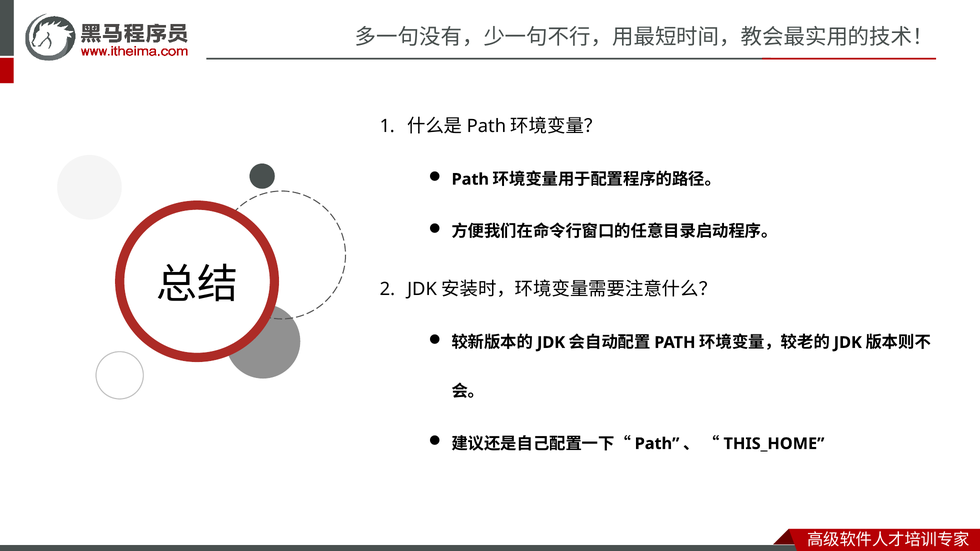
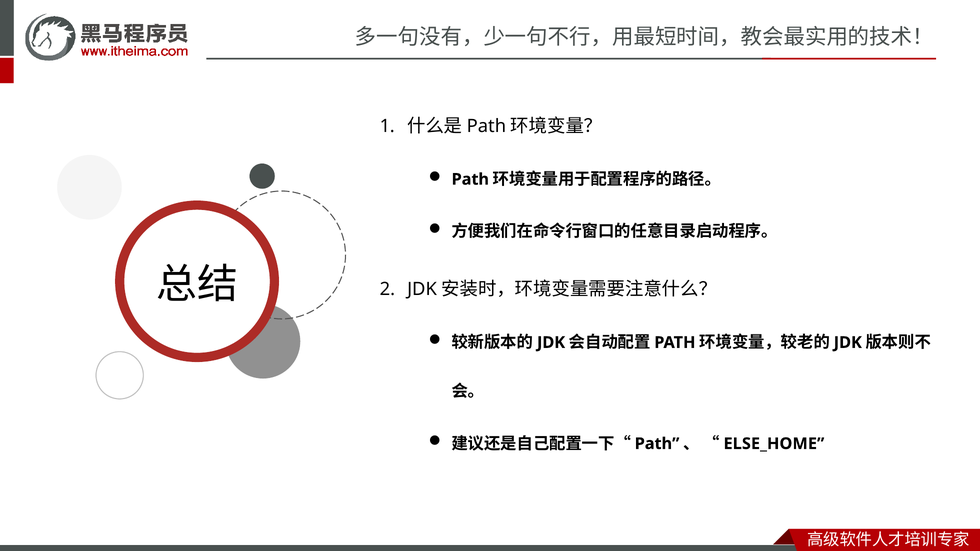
THIS_HOME: THIS_HOME -> ELSE_HOME (774, 444)
